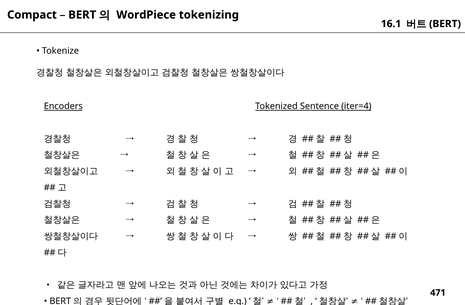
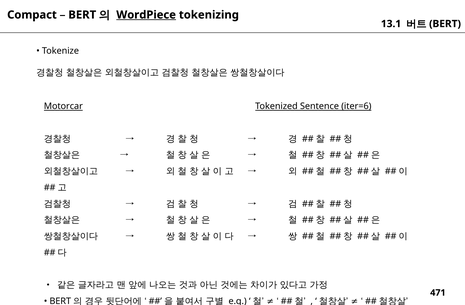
WordPiece underline: none -> present (146, 15)
16.1: 16.1 -> 13.1 (391, 24)
Encoders: Encoders -> Motorcar (63, 106)
iter=4: iter=4 -> iter=6 (356, 106)
